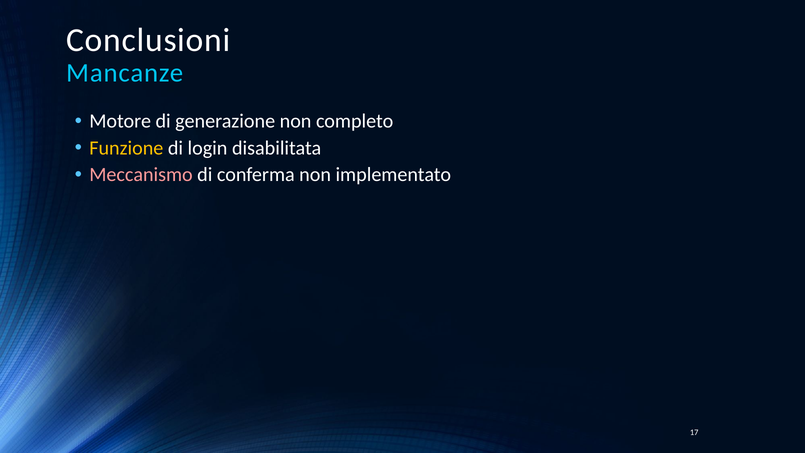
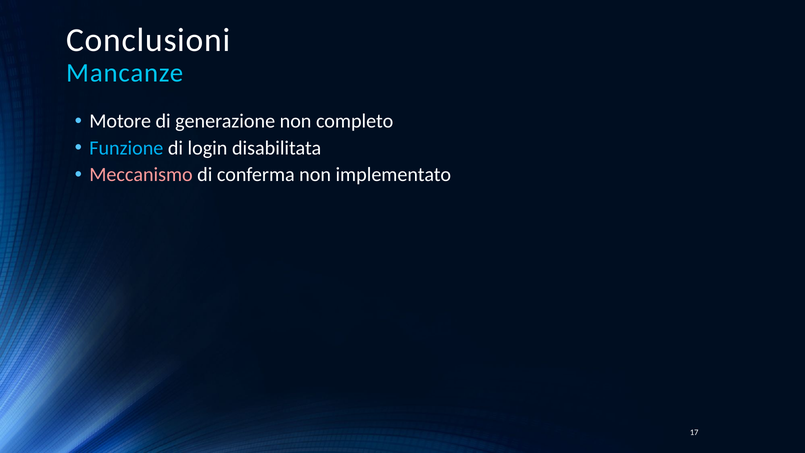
Funzione colour: yellow -> light blue (126, 148)
